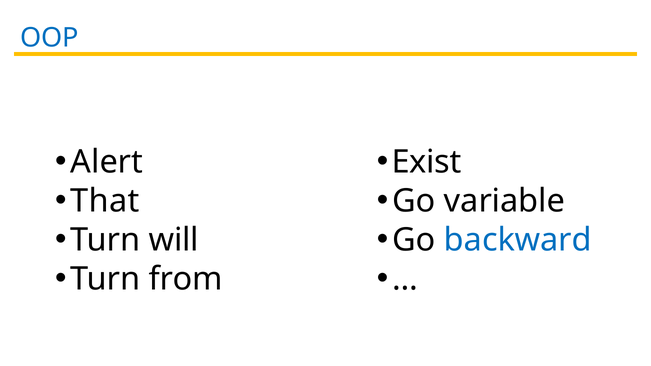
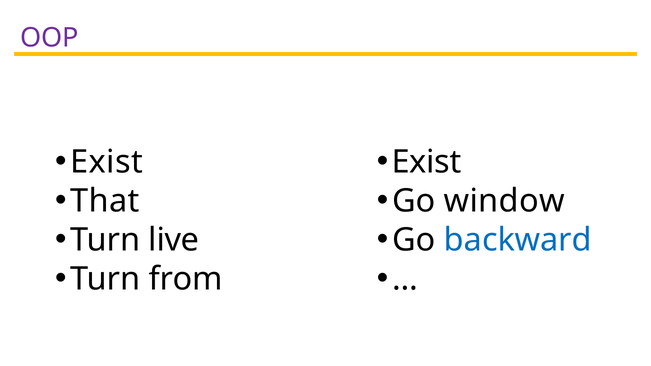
OOP colour: blue -> purple (49, 38)
Alert: Alert -> Exist (107, 162)
variable: variable -> window (504, 201)
will: will -> live (174, 240)
